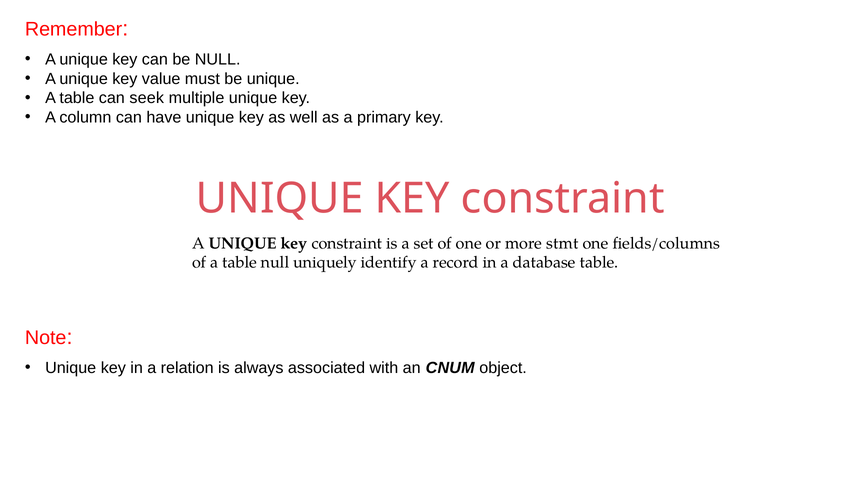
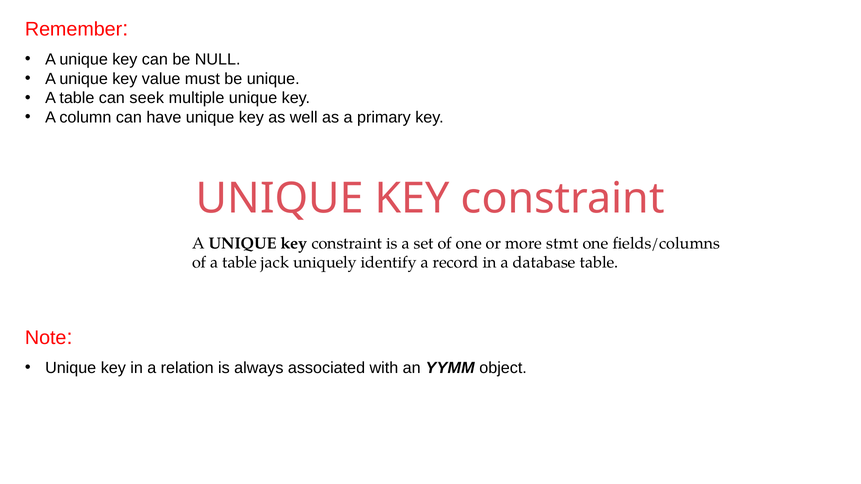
table null: null -> jack (275, 263)
CNUM: CNUM -> YYMM (450, 368)
